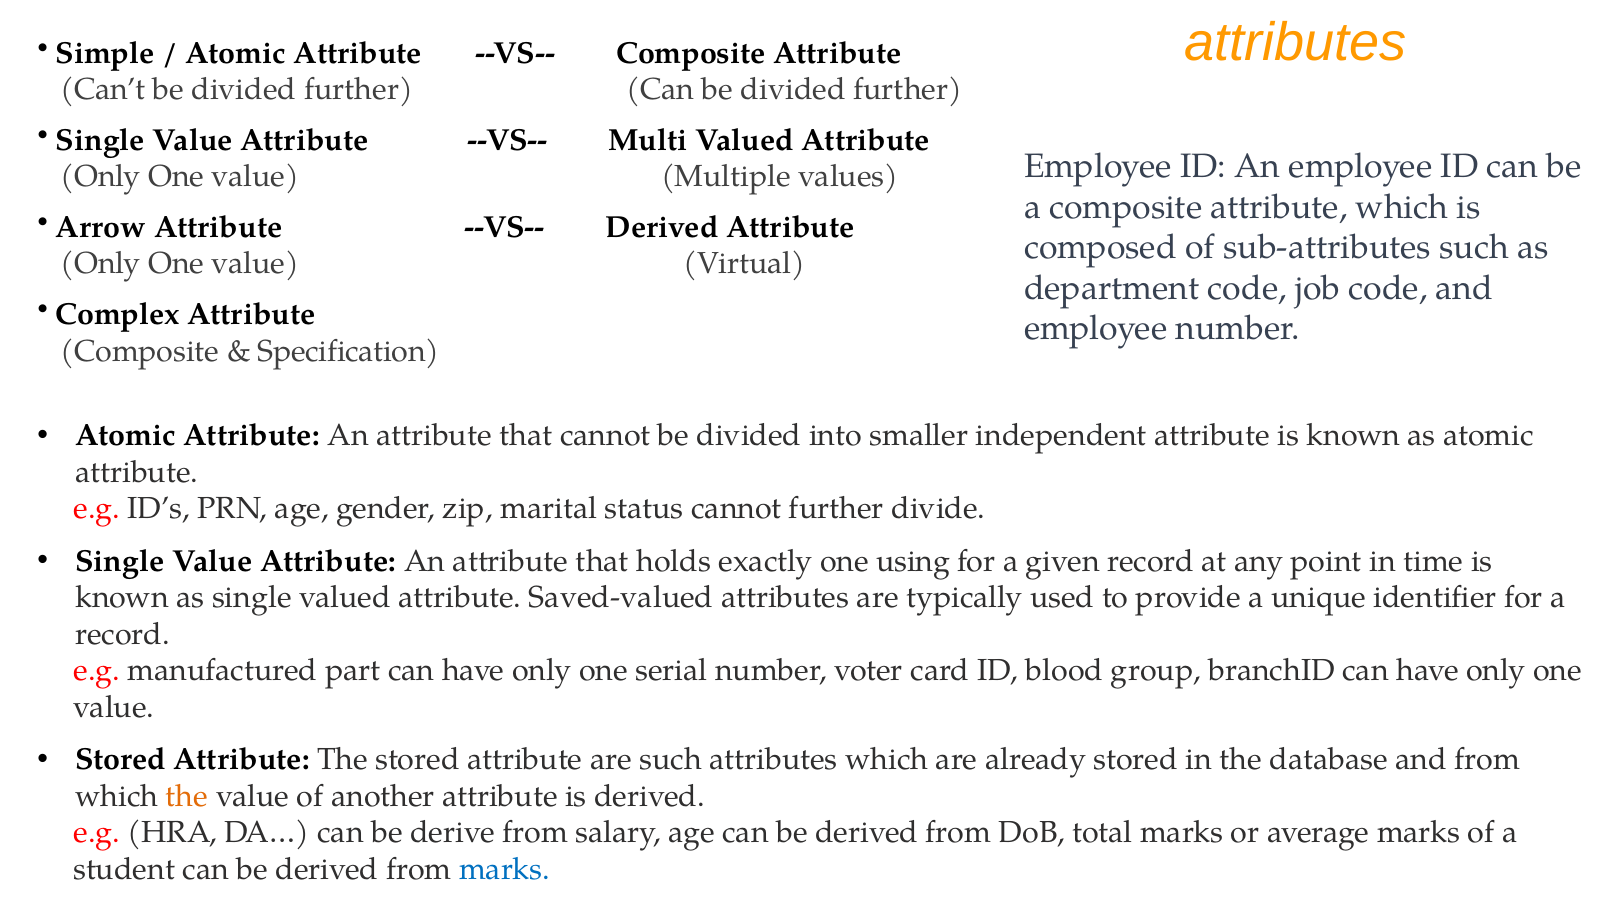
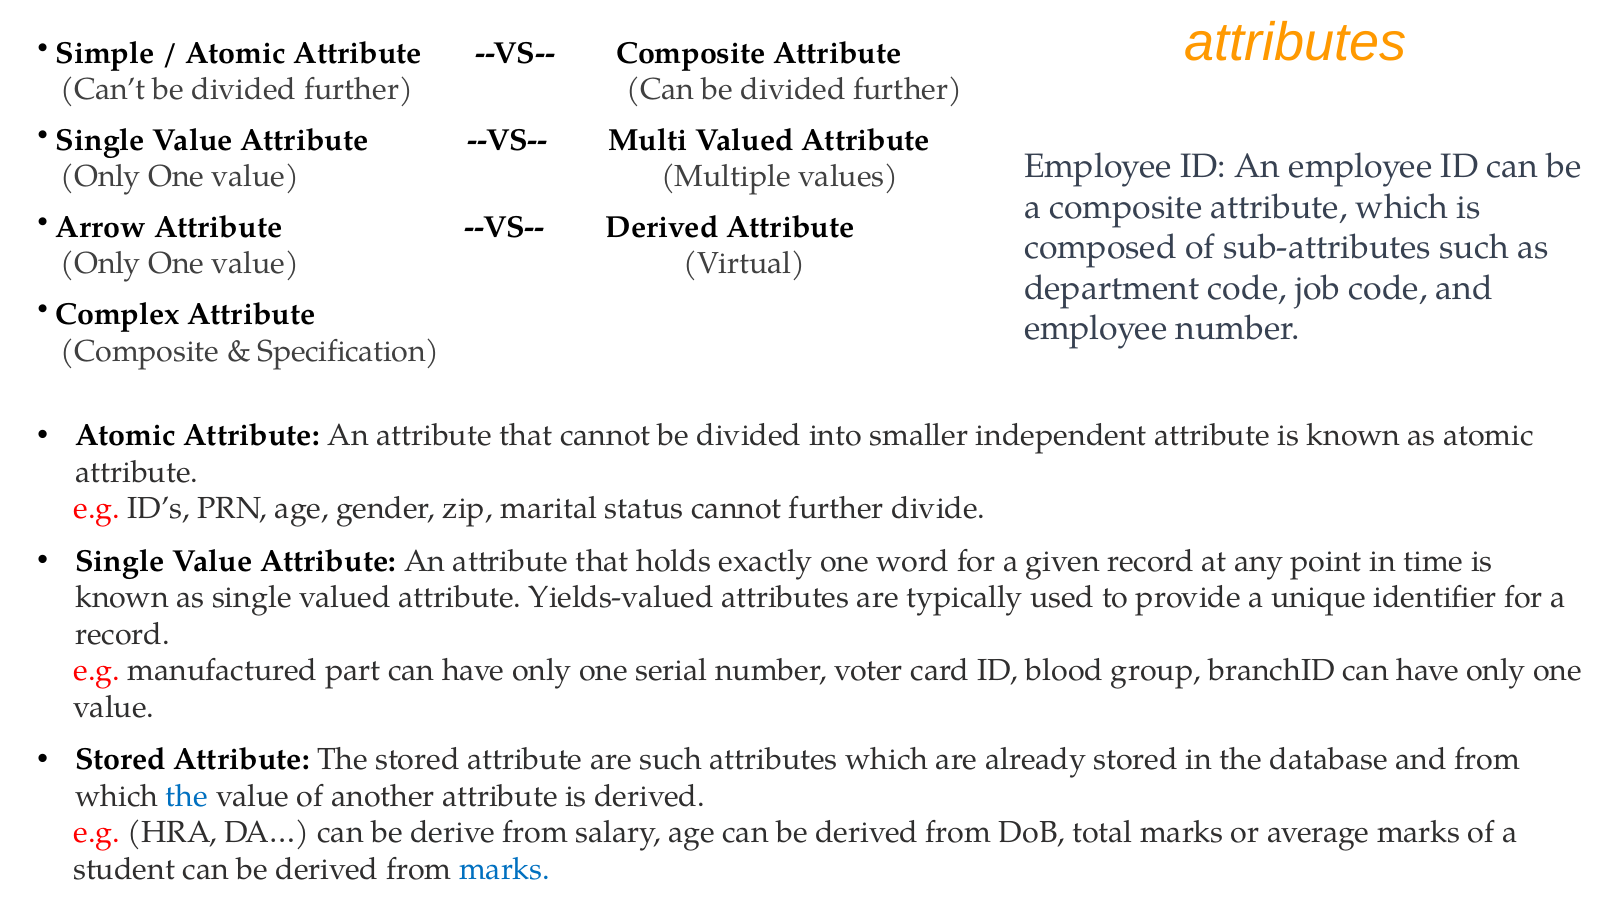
using: using -> word (913, 562)
Saved-valued: Saved-valued -> Yields-valued (621, 598)
the colour: orange -> blue (187, 797)
